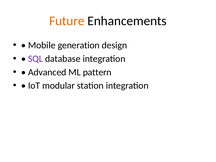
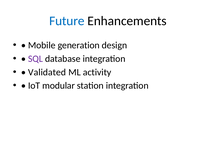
Future colour: orange -> blue (67, 21)
Advanced: Advanced -> Validated (47, 72)
pattern: pattern -> activity (97, 72)
